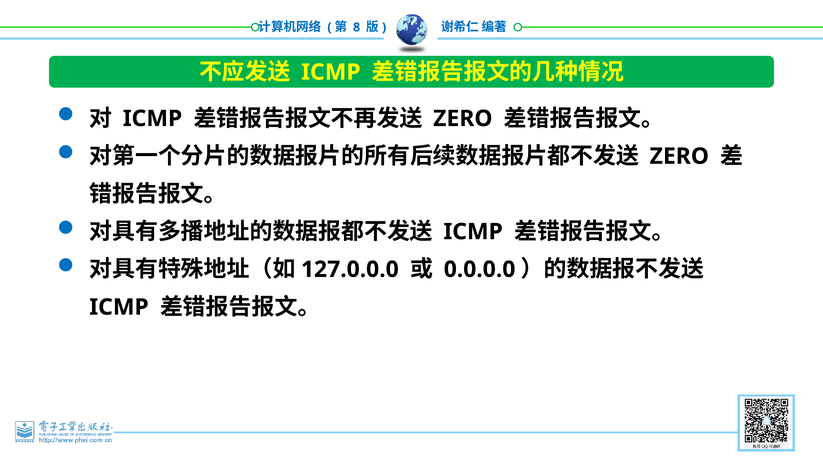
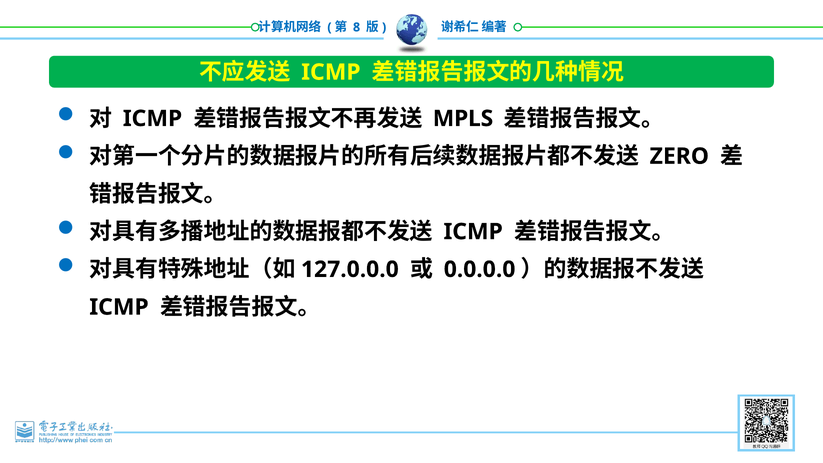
ZERO: ZERO -> MPLS (463, 119)
